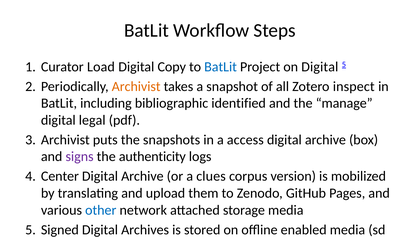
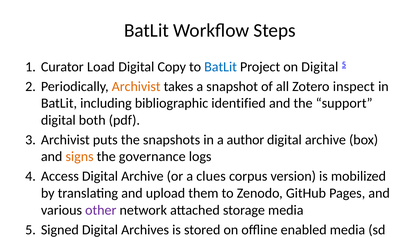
manage: manage -> support (344, 103)
digital legal: legal -> both (92, 120)
access: access -> author (245, 139)
signs colour: purple -> orange (80, 156)
authenticity: authenticity -> governance (152, 156)
Center: Center -> Access (60, 176)
other colour: blue -> purple (101, 209)
